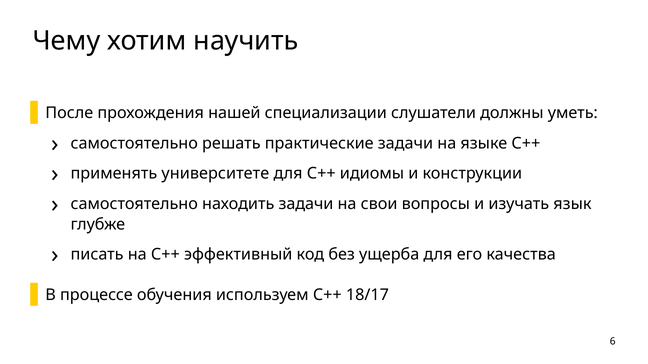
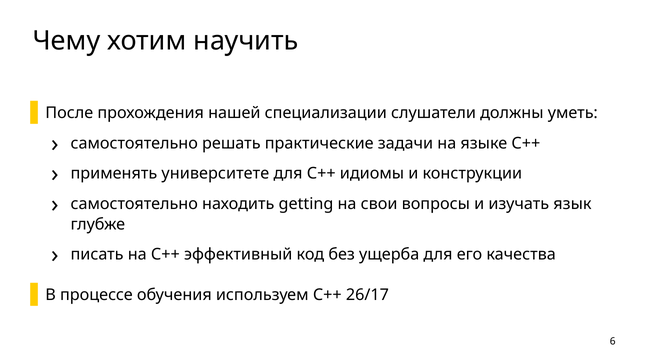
находить задачи: задачи -> getting (306, 204)
18/17: 18/17 -> 26/17 (367, 295)
